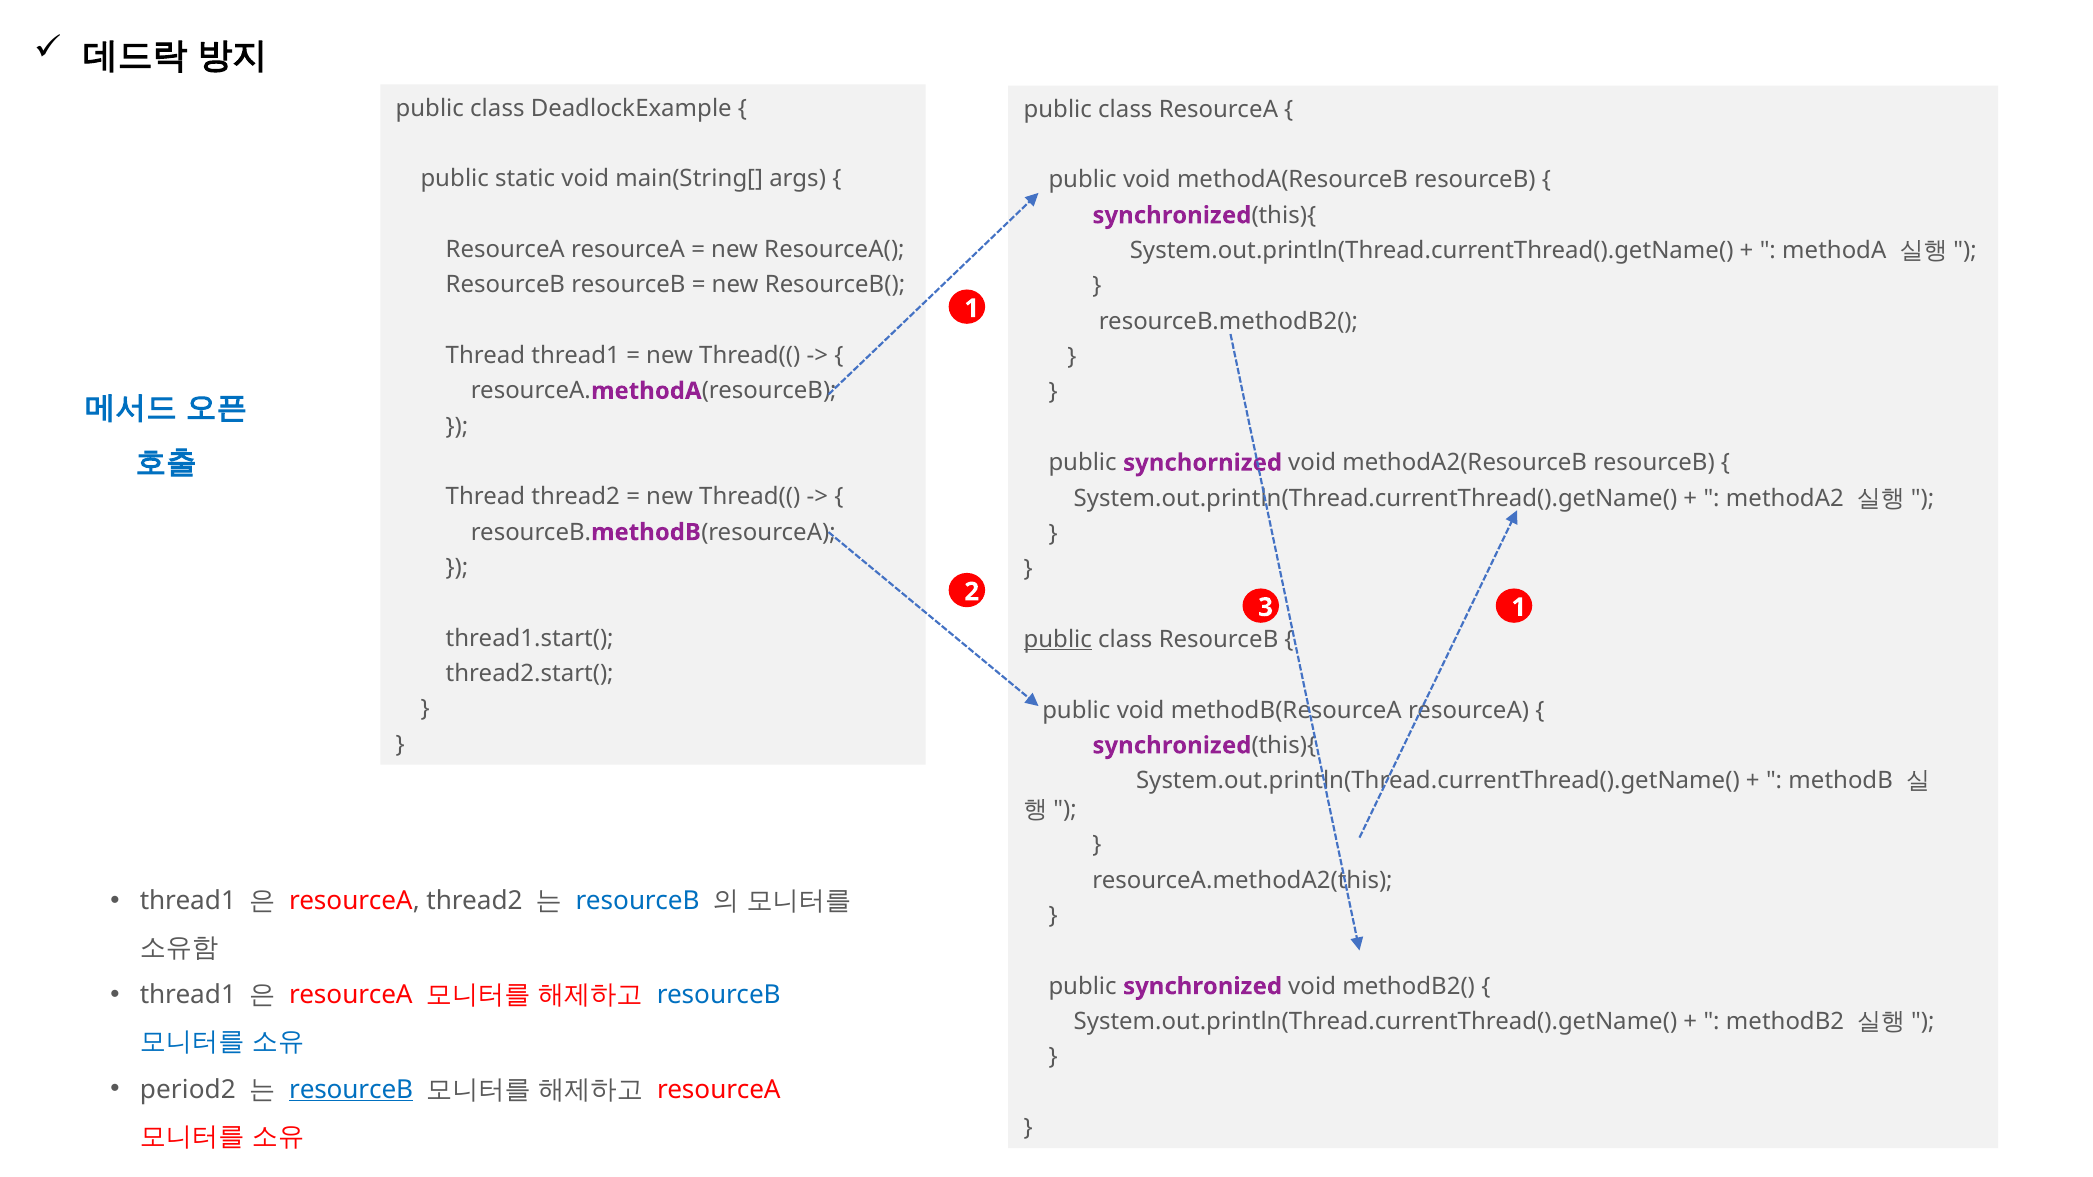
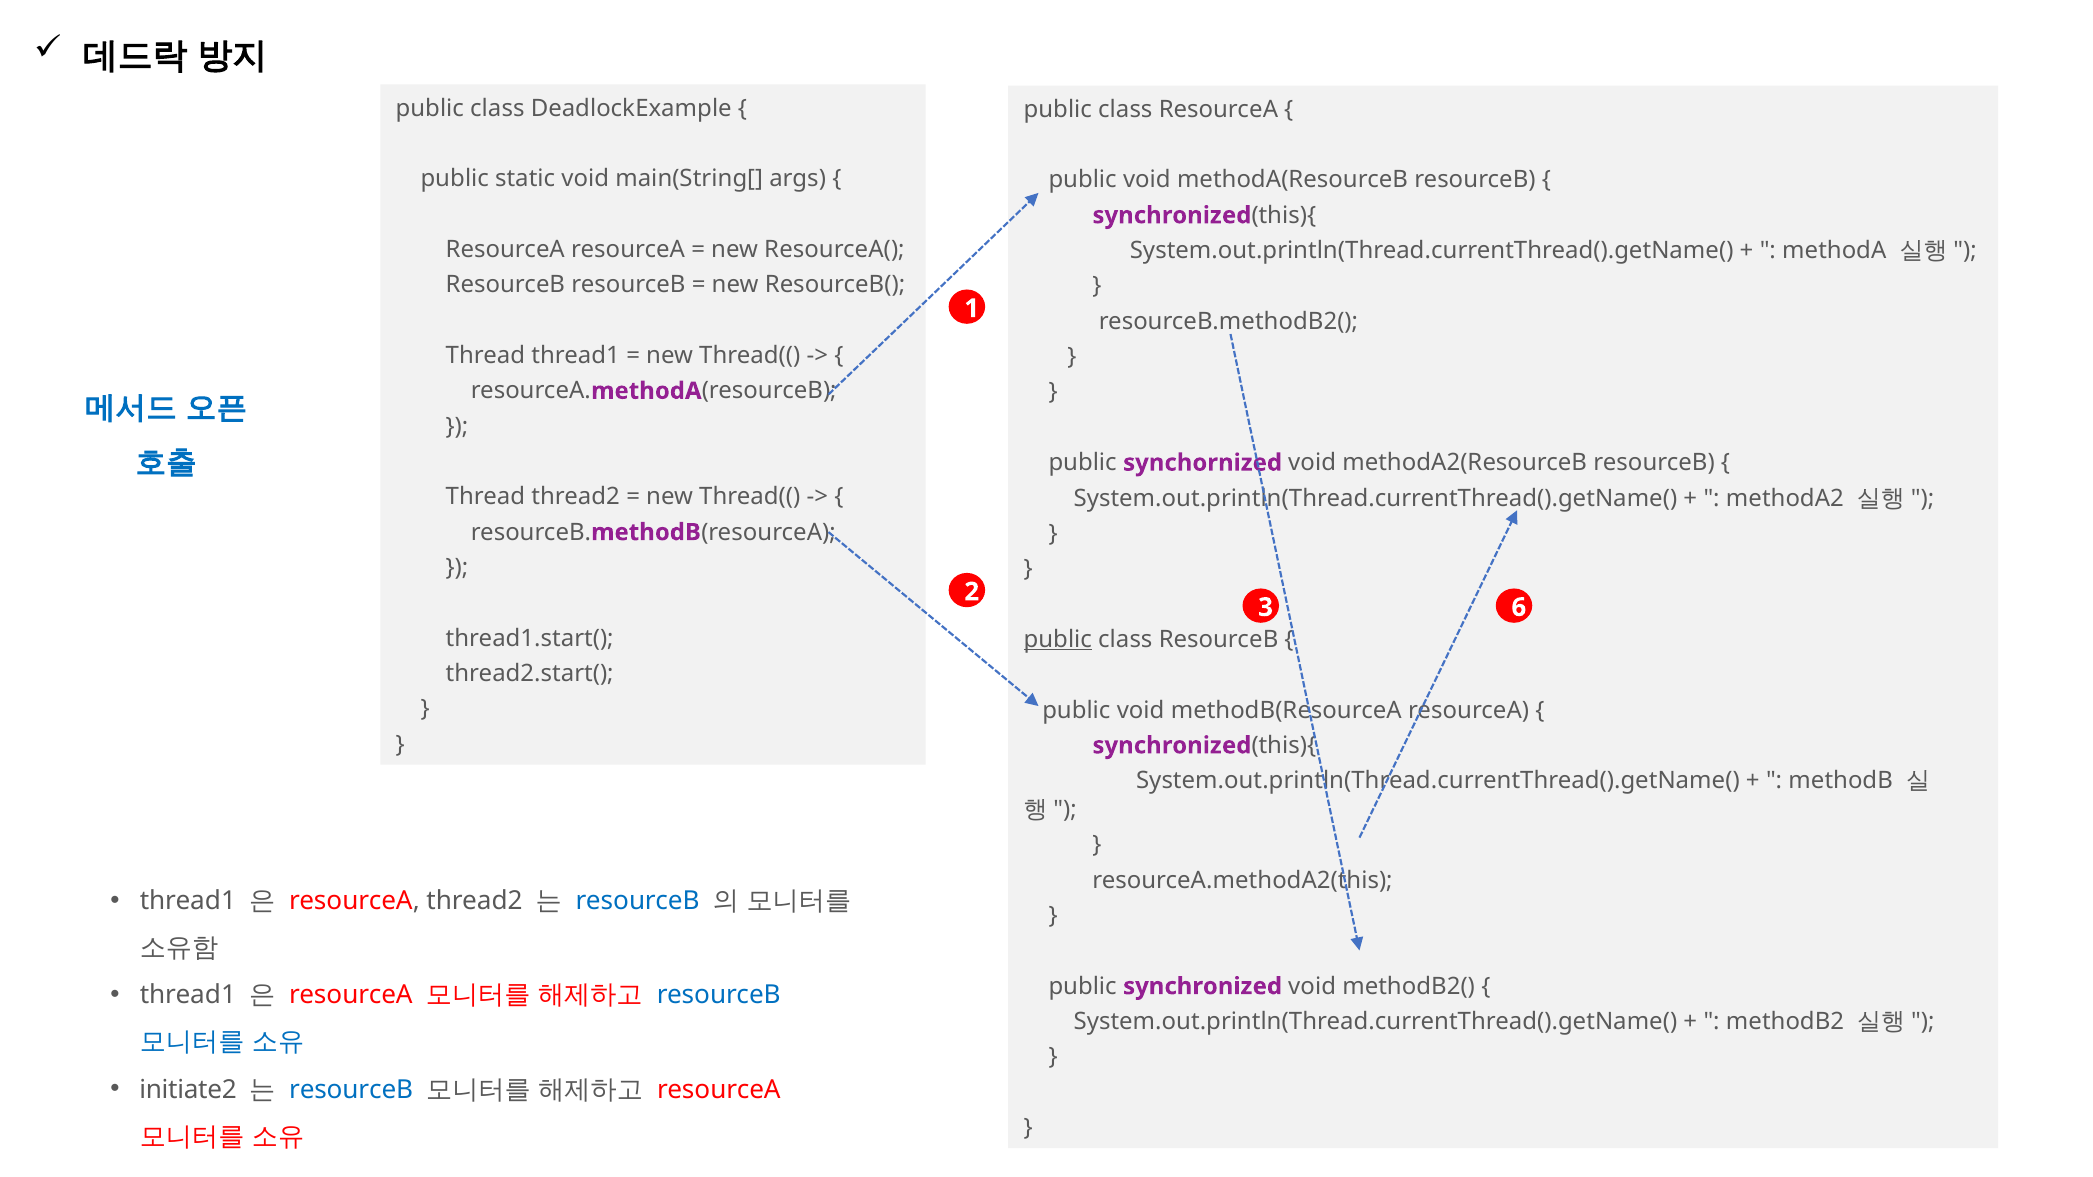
3 1: 1 -> 6 (1519, 608)
period2: period2 -> initiate2 (188, 1090)
resourceB underline: present -> none (351, 1090)
